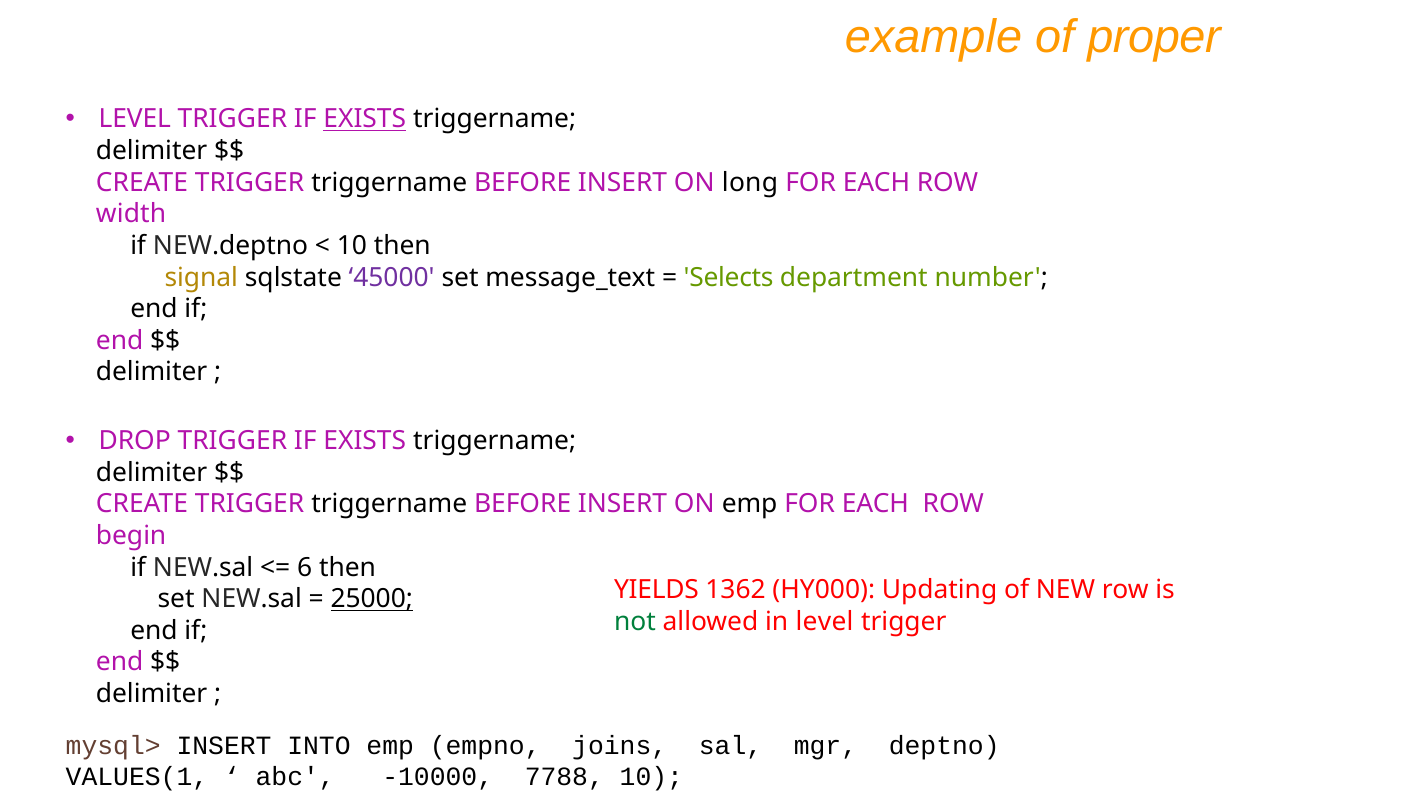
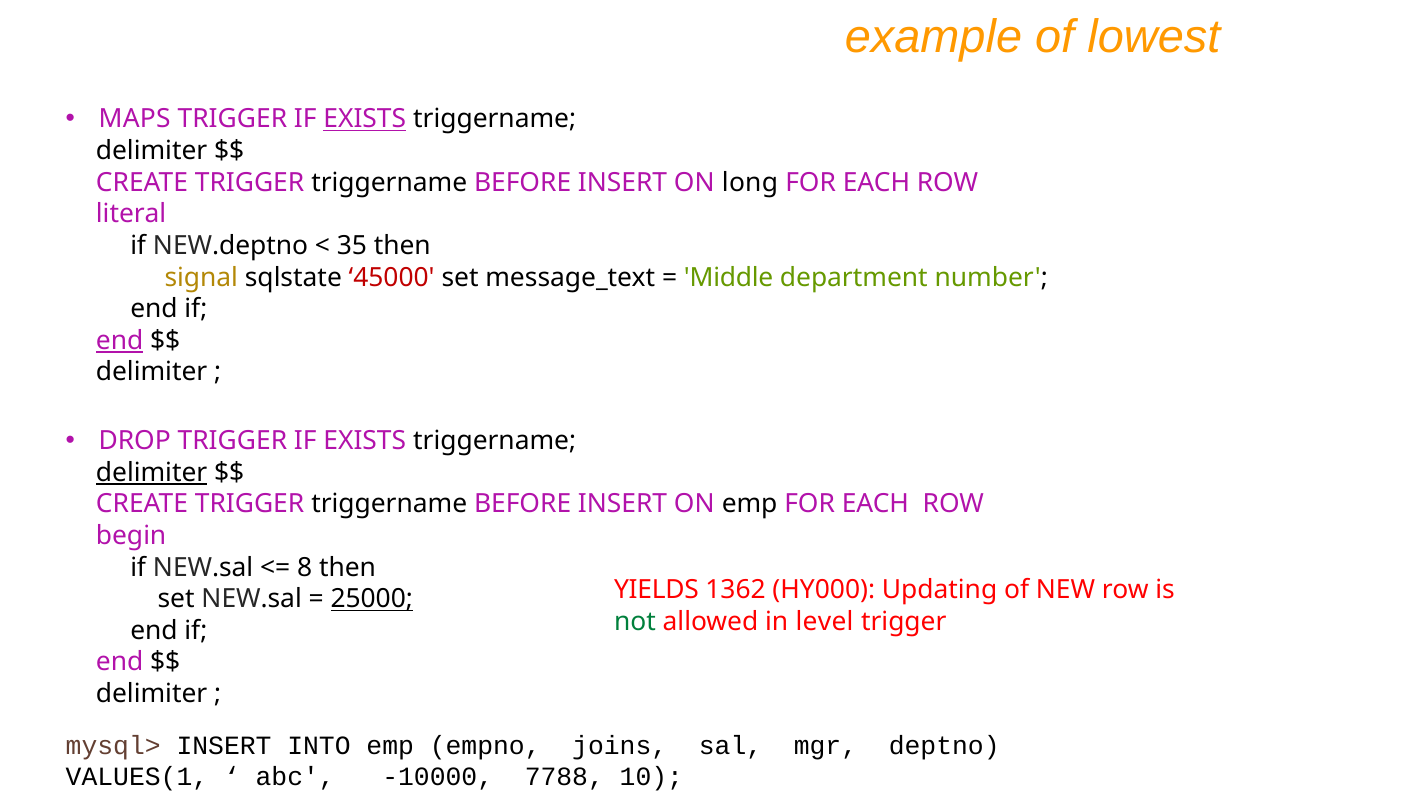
proper: proper -> lowest (1154, 37)
LEVEL: LEVEL -> MAPS (135, 119)
width: width -> literal (131, 214)
10: 10 -> 35 (352, 246)
45000 colour: purple -> red (392, 277)
Selects: Selects -> Middle (729, 277)
end underline: none -> present (120, 341)
delimiter underline: none -> present (152, 473)
6: 6 -> 8 (305, 568)
